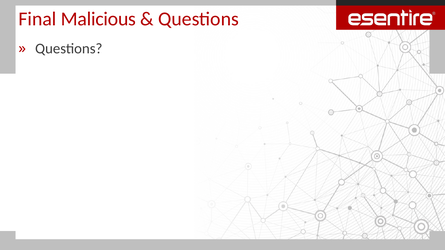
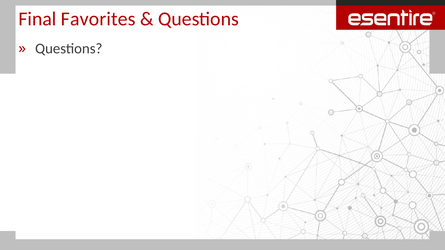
Malicious: Malicious -> Favorites (98, 19)
